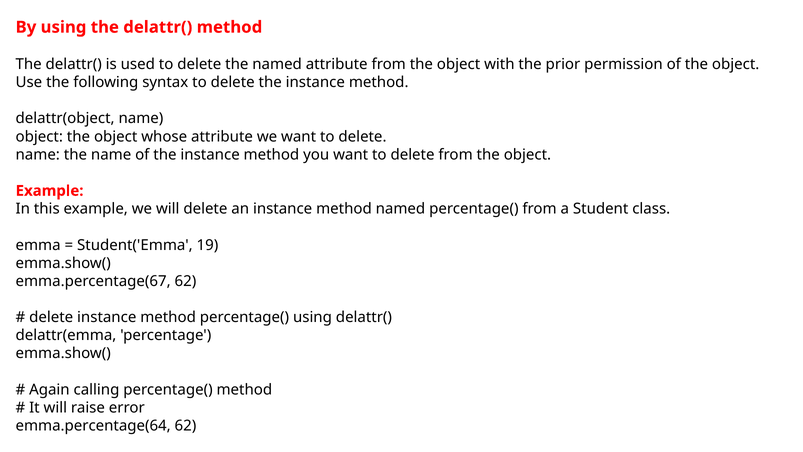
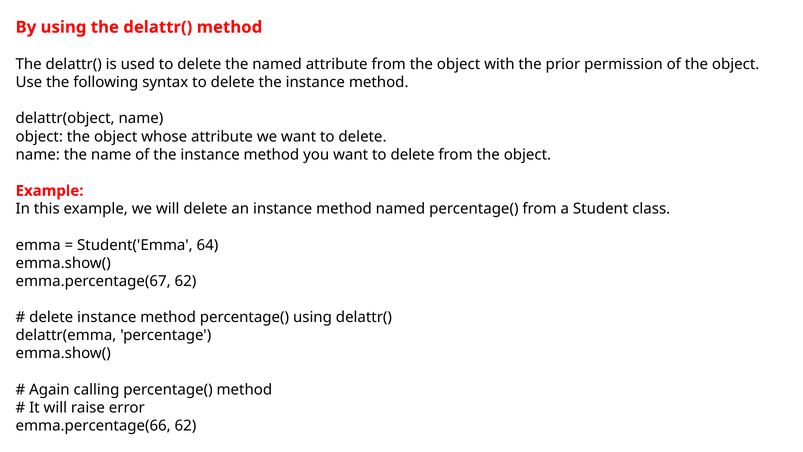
19: 19 -> 64 (207, 245)
emma.percentage(64: emma.percentage(64 -> emma.percentage(66 (93, 426)
